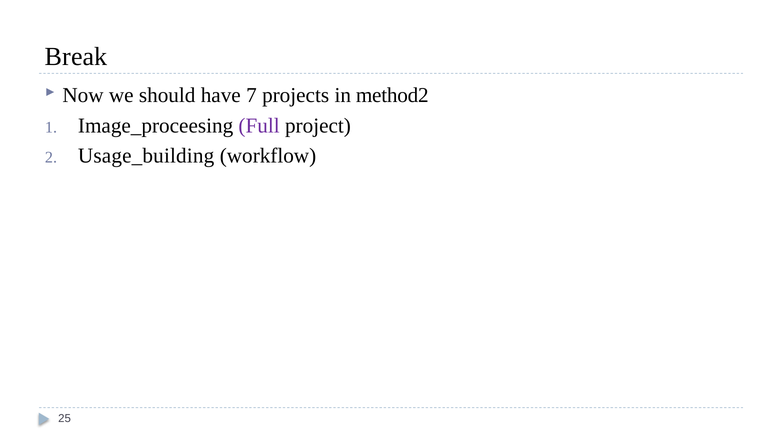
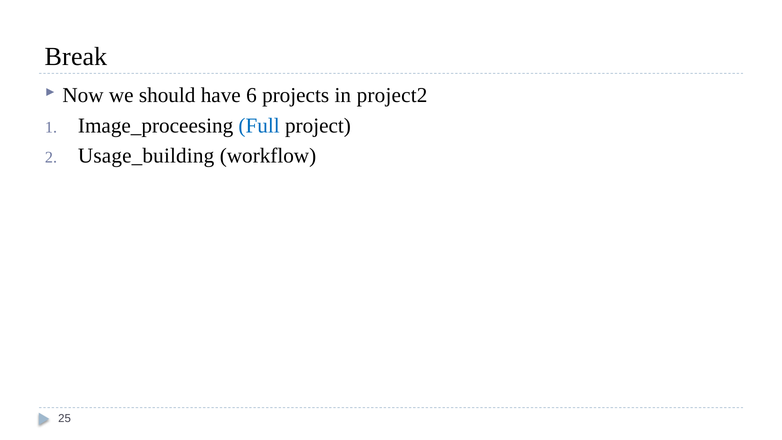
7: 7 -> 6 (252, 95)
method2: method2 -> project2 (392, 95)
Full colour: purple -> blue (259, 126)
